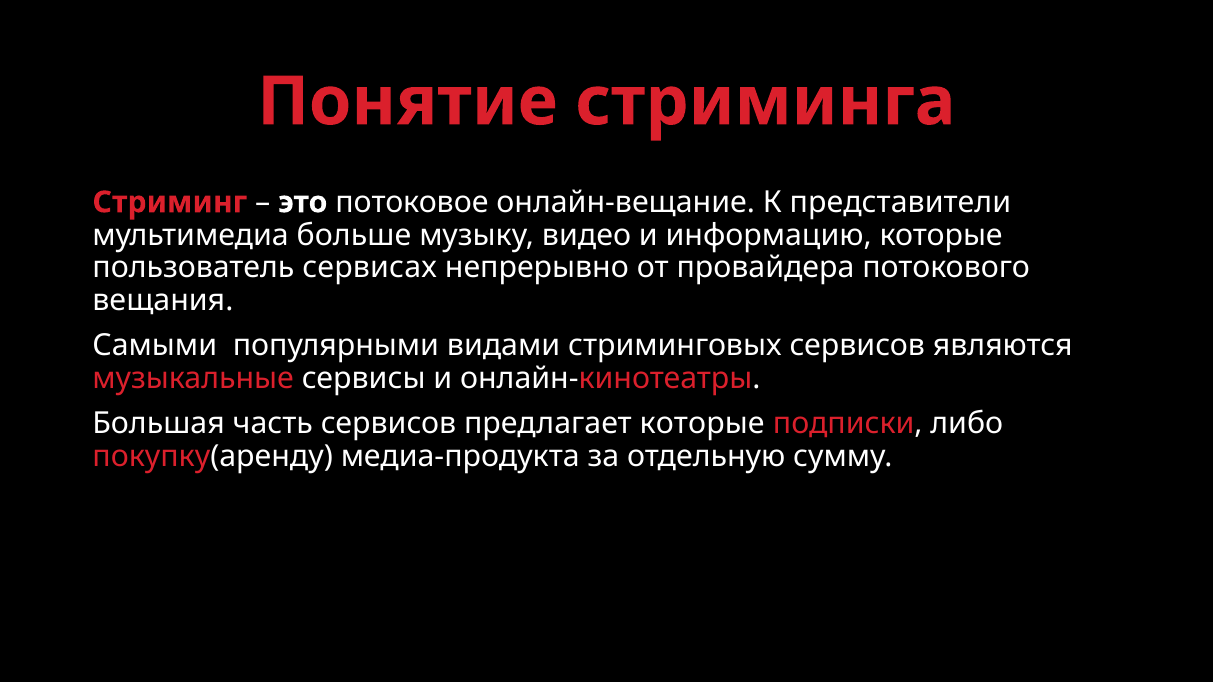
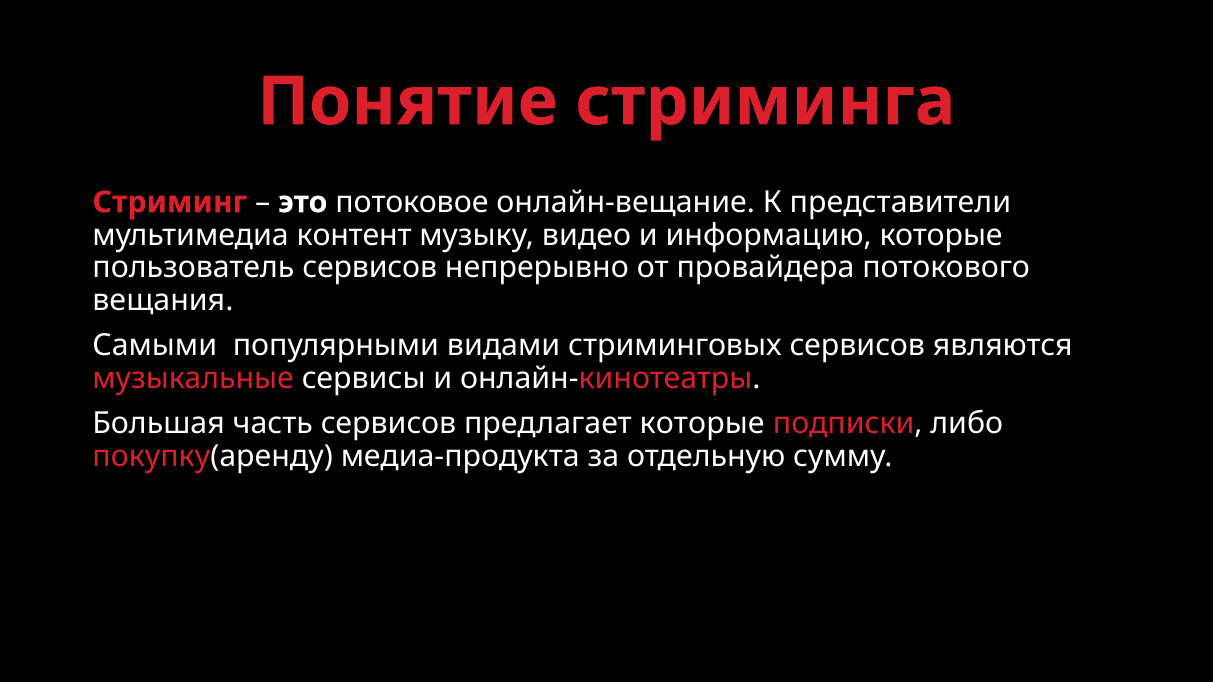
больше: больше -> контент (354, 235)
пользователь сервисах: сервисах -> сервисов (370, 268)
